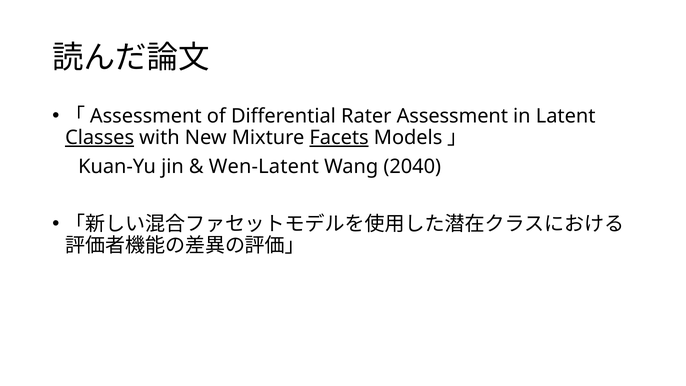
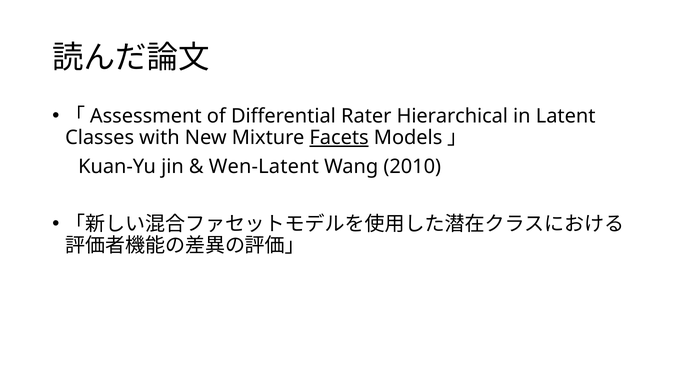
Rater Assessment: Assessment -> Hierarchical (452, 116)
Classes underline: present -> none (100, 138)
2040: 2040 -> 2010 (412, 166)
